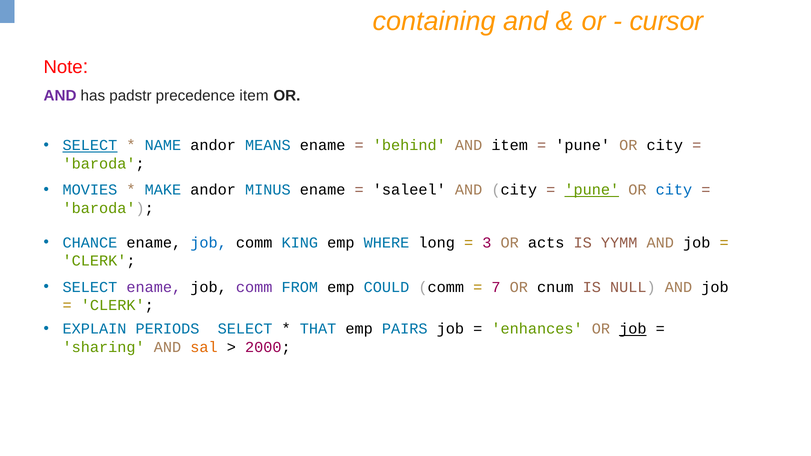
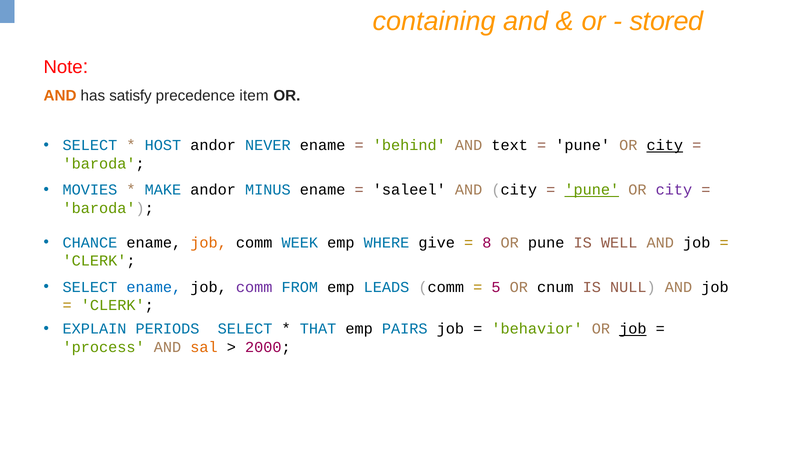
cursor: cursor -> stored (667, 21)
AND colour: purple -> orange (60, 96)
padstr: padstr -> satisfy (131, 96)
SELECT underline: present -> none (90, 145)
NAME: NAME -> HOST (163, 145)
MEANS: MEANS -> NEVER (268, 145)
AND item: item -> text (510, 145)
city underline: none -> present (665, 145)
city colour: blue -> purple (674, 190)
job colour: blue -> orange (209, 243)
KING: KING -> WEEK (300, 243)
long: long -> give (437, 243)
3: 3 -> 8 (487, 243)
OR acts: acts -> pune (546, 243)
YYMM: YYMM -> WELL (619, 243)
ename colour: purple -> blue (154, 287)
COULD: COULD -> LEADS (386, 287)
7: 7 -> 5 (496, 287)
enhances: enhances -> behavior (537, 329)
sharing: sharing -> process (104, 347)
